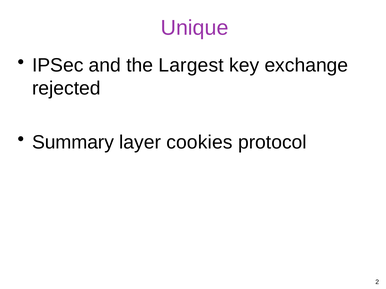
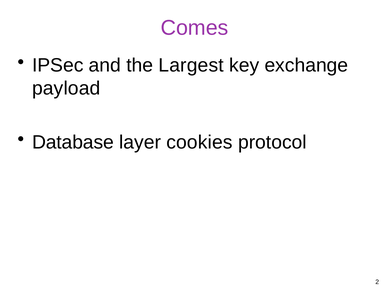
Unique: Unique -> Comes (195, 28)
rejected: rejected -> payload (66, 89)
Summary: Summary -> Database (73, 143)
